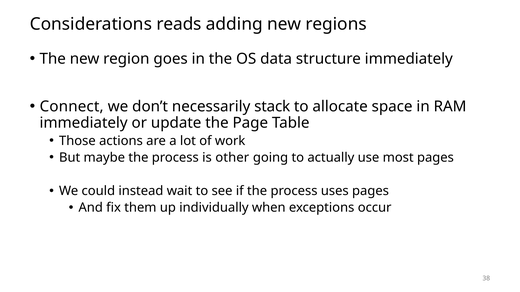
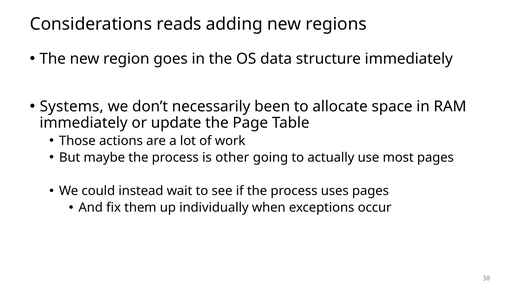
Connect: Connect -> Systems (72, 107)
stack: stack -> been (272, 107)
